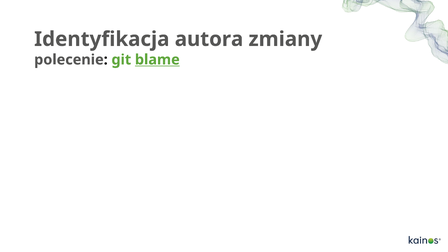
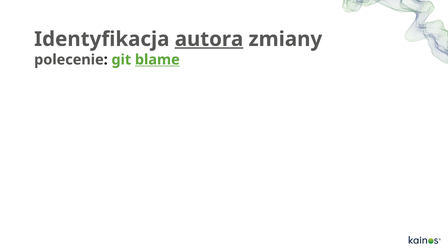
autora underline: none -> present (209, 39)
